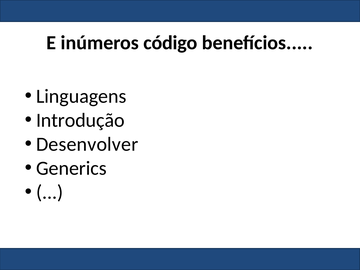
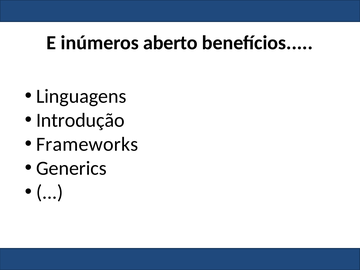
código: código -> aberto (170, 43)
Desenvolver: Desenvolver -> Frameworks (87, 144)
